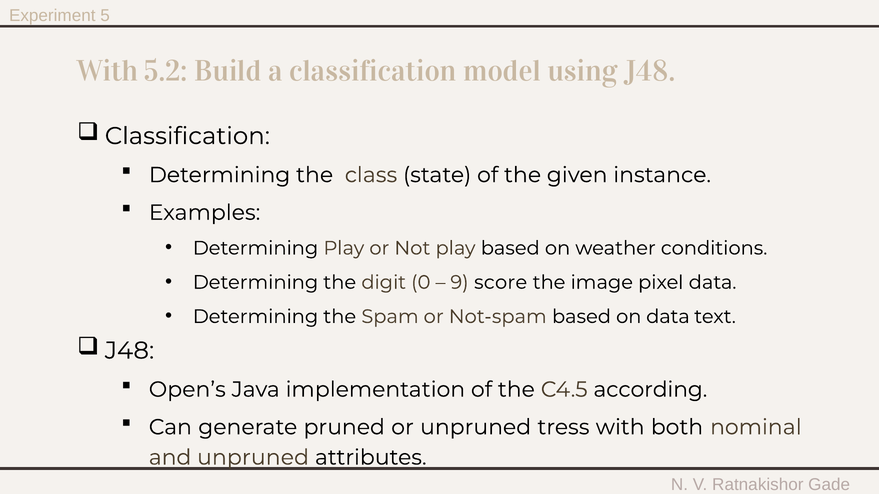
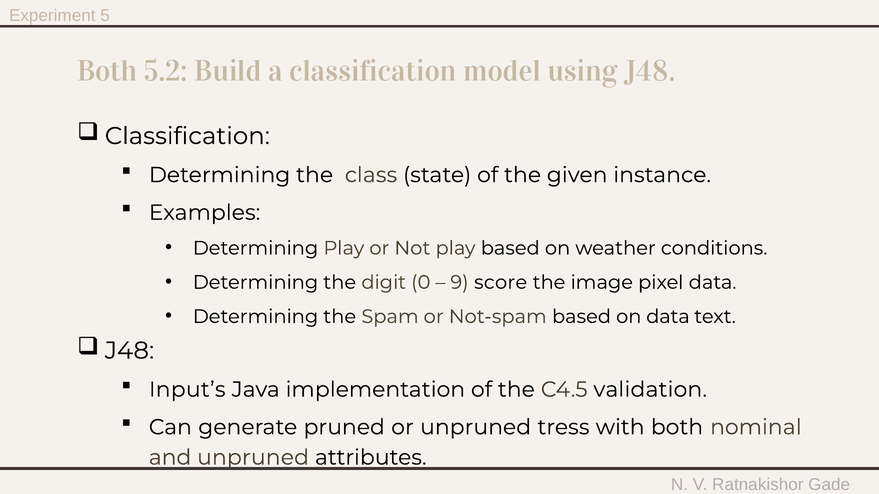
With: With -> Both (107, 71)
Open’s: Open’s -> Input’s (187, 390)
according: according -> validation (650, 390)
